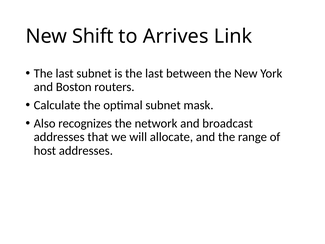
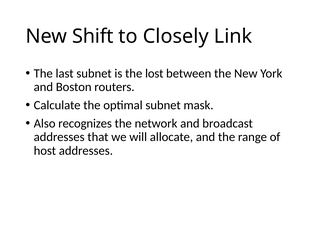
Arrives: Arrives -> Closely (176, 36)
is the last: last -> lost (154, 73)
